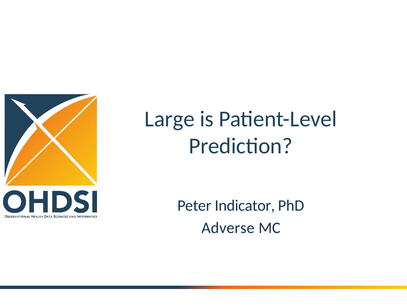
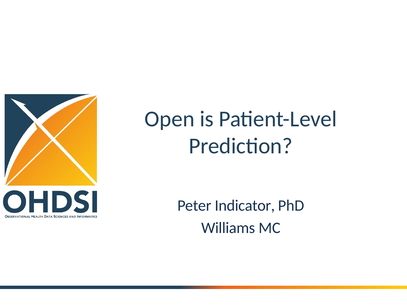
Large: Large -> Open (170, 119)
Adverse: Adverse -> Williams (228, 227)
